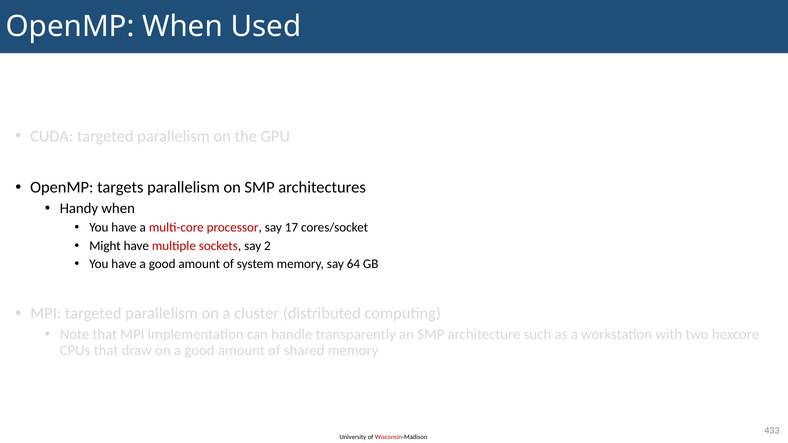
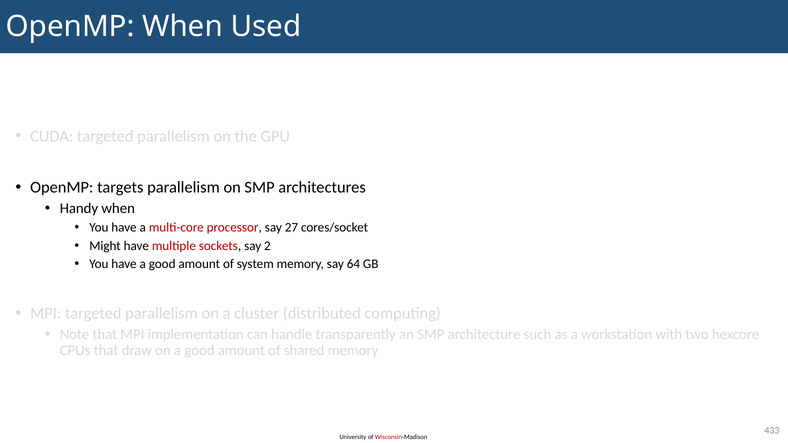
17: 17 -> 27 (291, 228)
